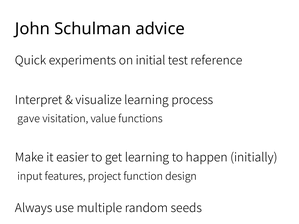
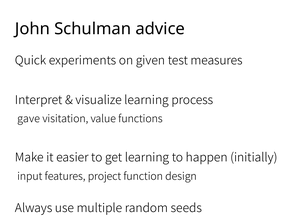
initial: initial -> given (150, 61)
reference: reference -> measures (217, 61)
